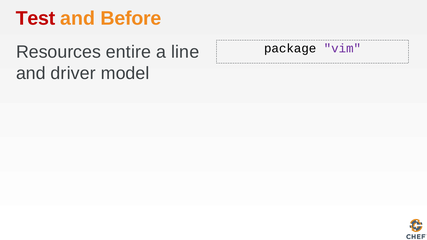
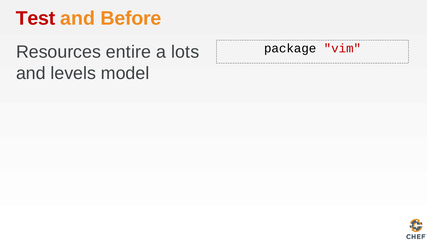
line: line -> lots (185, 52)
vim colour: purple -> red (342, 48)
driver: driver -> levels (73, 73)
